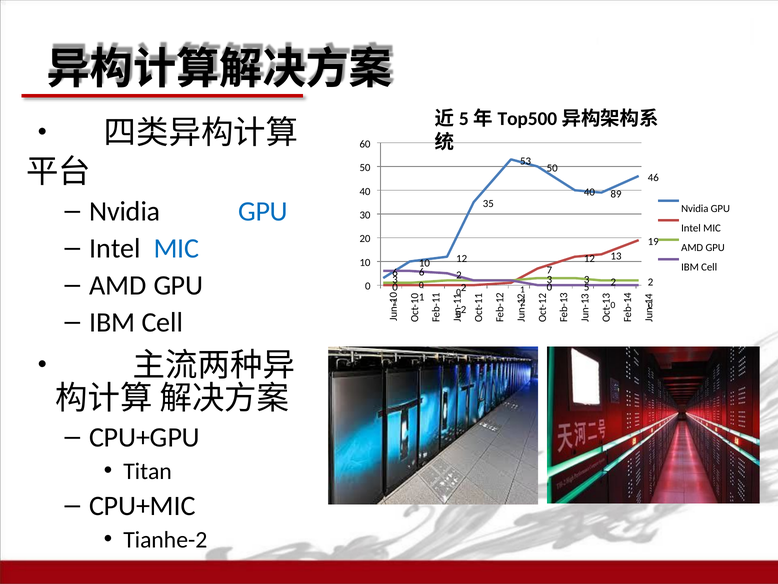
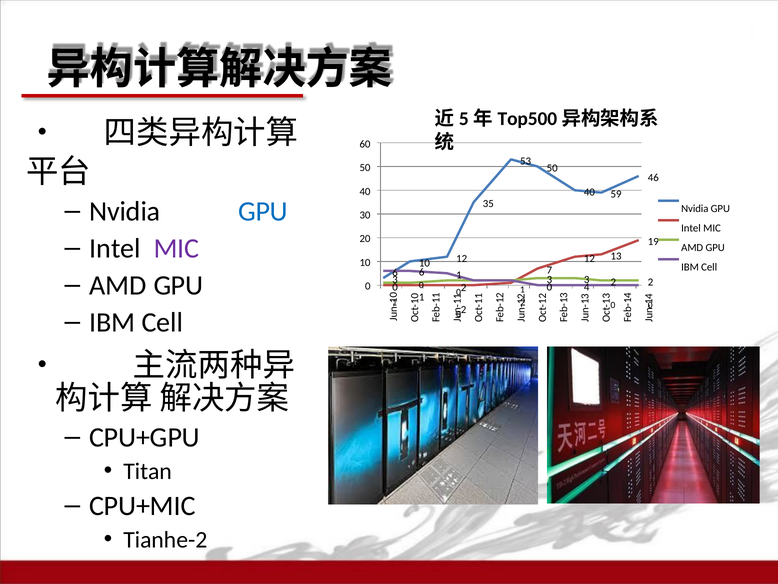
89: 89 -> 59 (616, 194)
MIC colour: blue -> purple (176, 248)
6 2: 2 -> 1 (459, 275)
0 5: 5 -> 4 (587, 287)
